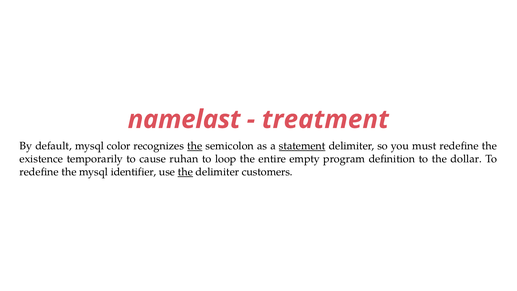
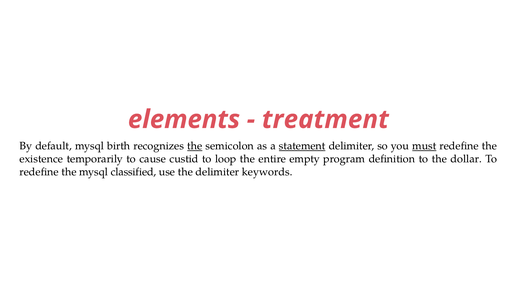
namelast: namelast -> elements (184, 119)
color: color -> birth (119, 146)
must underline: none -> present (424, 146)
ruhan: ruhan -> custid (184, 159)
identifier: identifier -> classified (134, 172)
the underline: present -> none (185, 172)
customers: customers -> keywords (267, 172)
